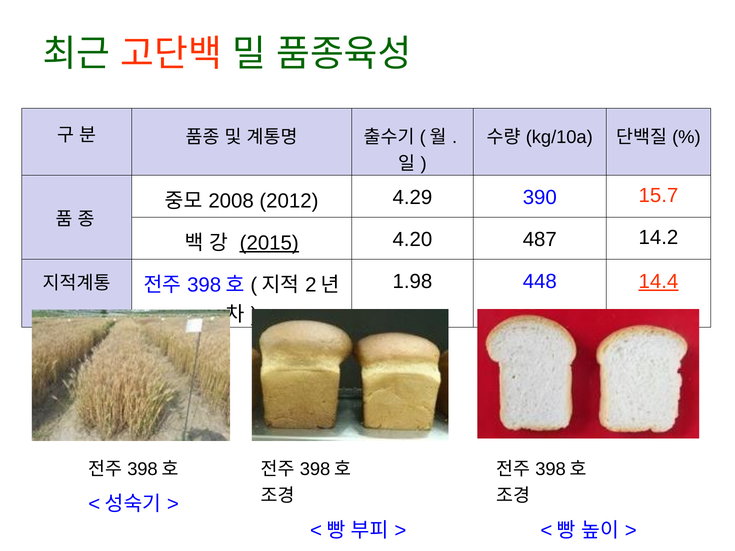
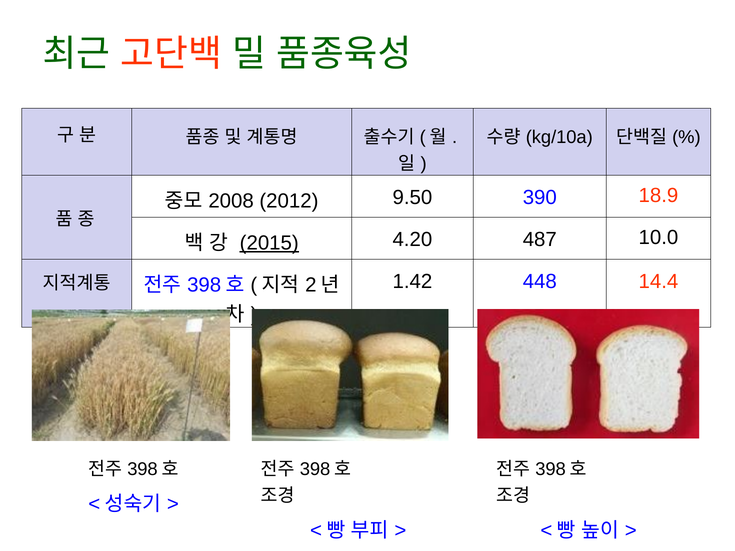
4.29: 4.29 -> 9.50 (412, 197)
15.7: 15.7 -> 18.9 (658, 196)
14.2: 14.2 -> 10.0 (658, 238)
1.98: 1.98 -> 1.42 (412, 282)
14.4 underline: present -> none (658, 282)
